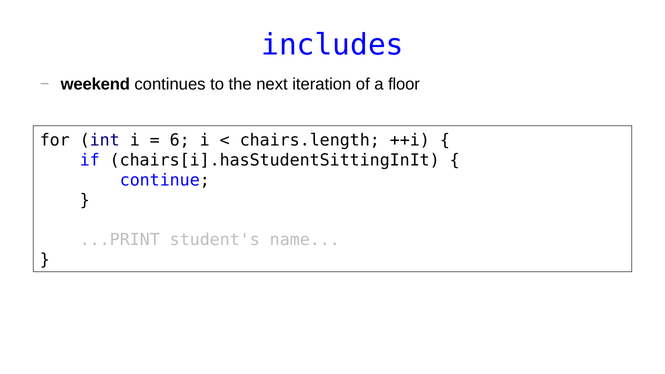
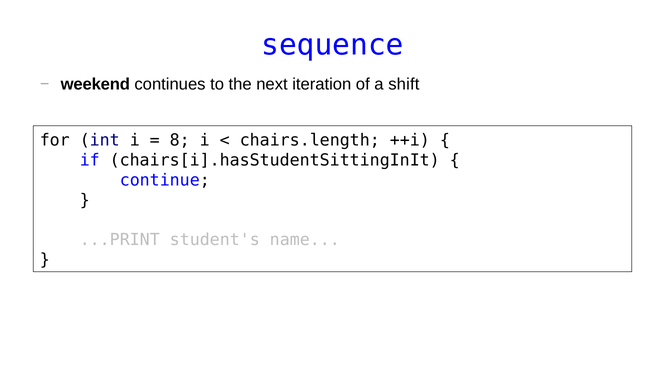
includes: includes -> sequence (332, 45)
floor: floor -> shift (404, 85)
6: 6 -> 8 (180, 140)
